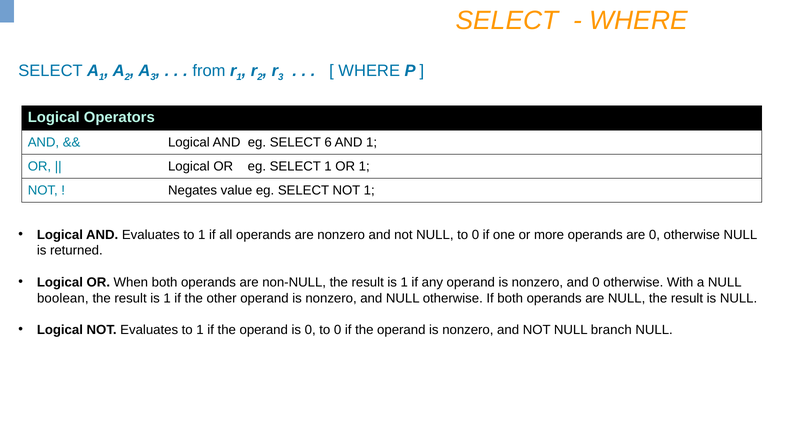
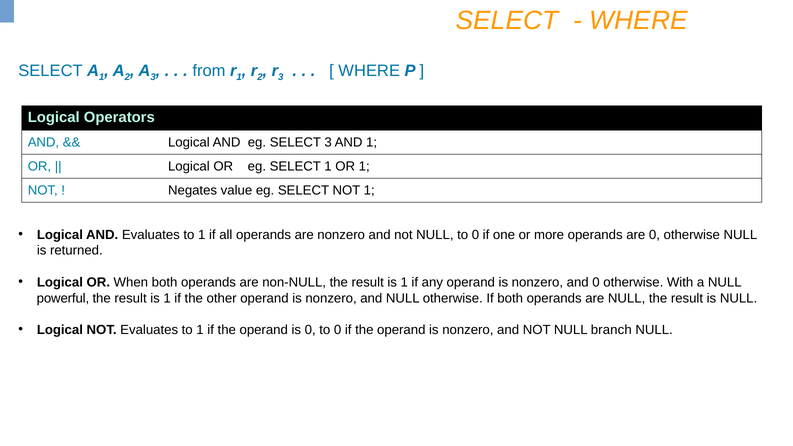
SELECT 6: 6 -> 3 (328, 142)
boolean: boolean -> powerful (63, 298)
